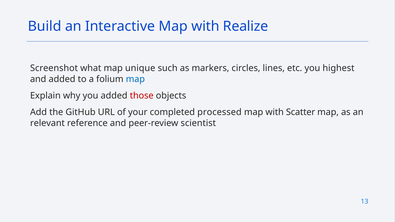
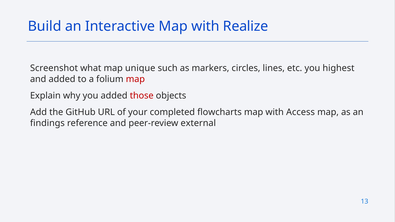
map colour: blue -> red (135, 79)
processed: processed -> flowcharts (219, 112)
Scatter: Scatter -> Access (300, 112)
relevant: relevant -> findings (47, 123)
scientist: scientist -> external (198, 123)
